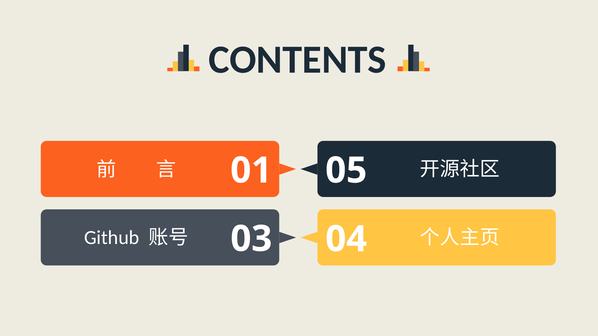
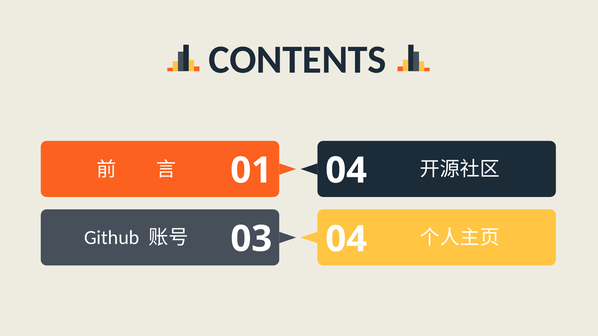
01 05: 05 -> 04 (346, 171)
